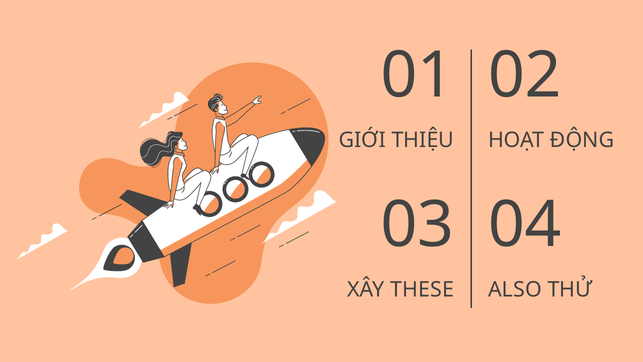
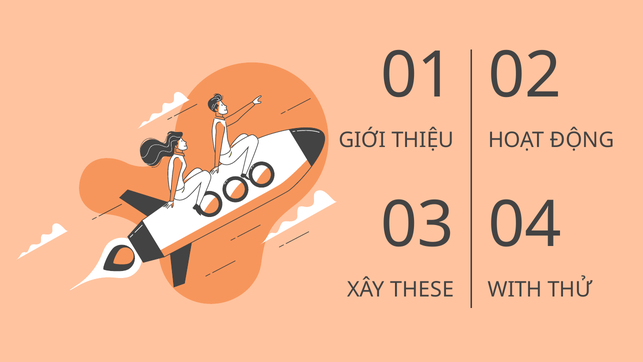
ALSO: ALSO -> WITH (515, 289)
